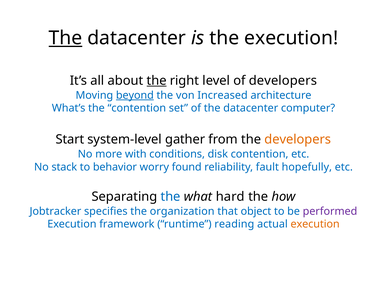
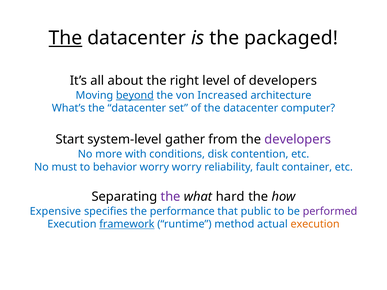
the execution: execution -> packaged (291, 38)
the underline: present -> none (157, 81)
What’s the contention: contention -> datacenter (137, 108)
developers colour: orange -> purple (298, 140)
stack: stack -> must (64, 167)
worry found: found -> worry (187, 167)
hopefully: hopefully -> container (307, 167)
the colour: blue -> purple (171, 197)
Jobtracker: Jobtracker -> Expensive (55, 211)
organization: organization -> performance (182, 211)
object: object -> public (256, 211)
framework underline: none -> present (127, 224)
reading: reading -> method (234, 224)
